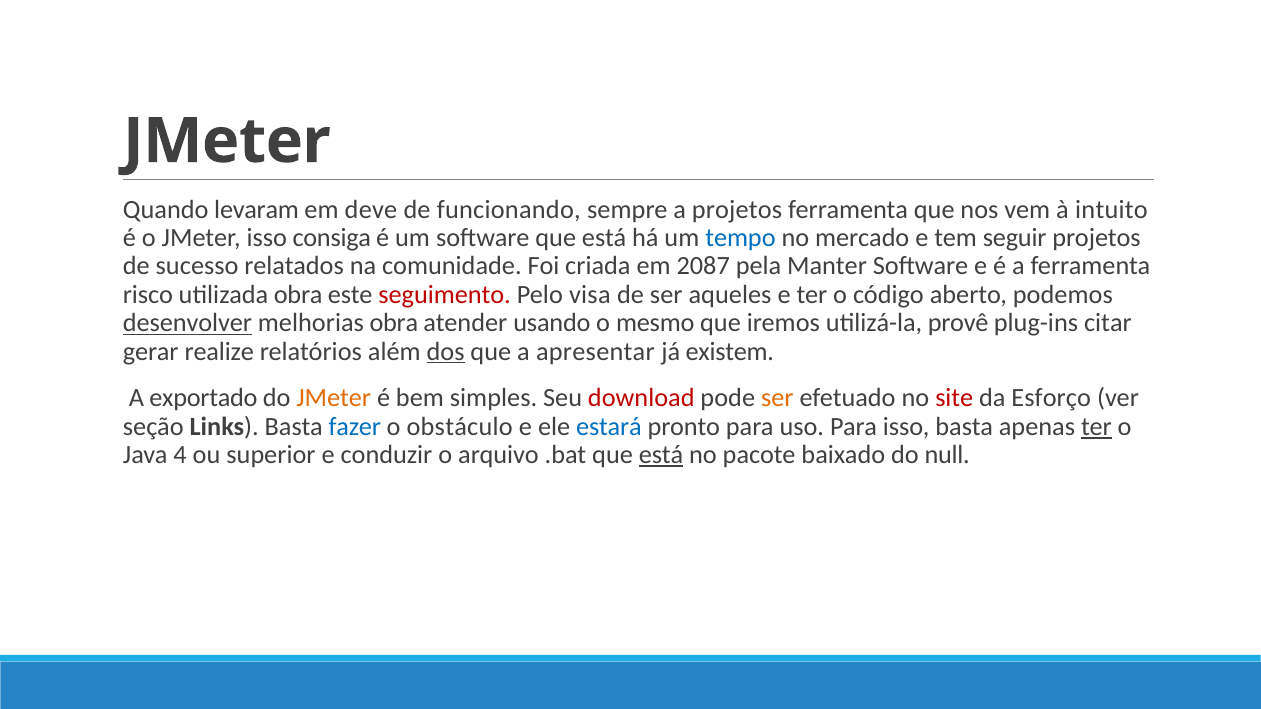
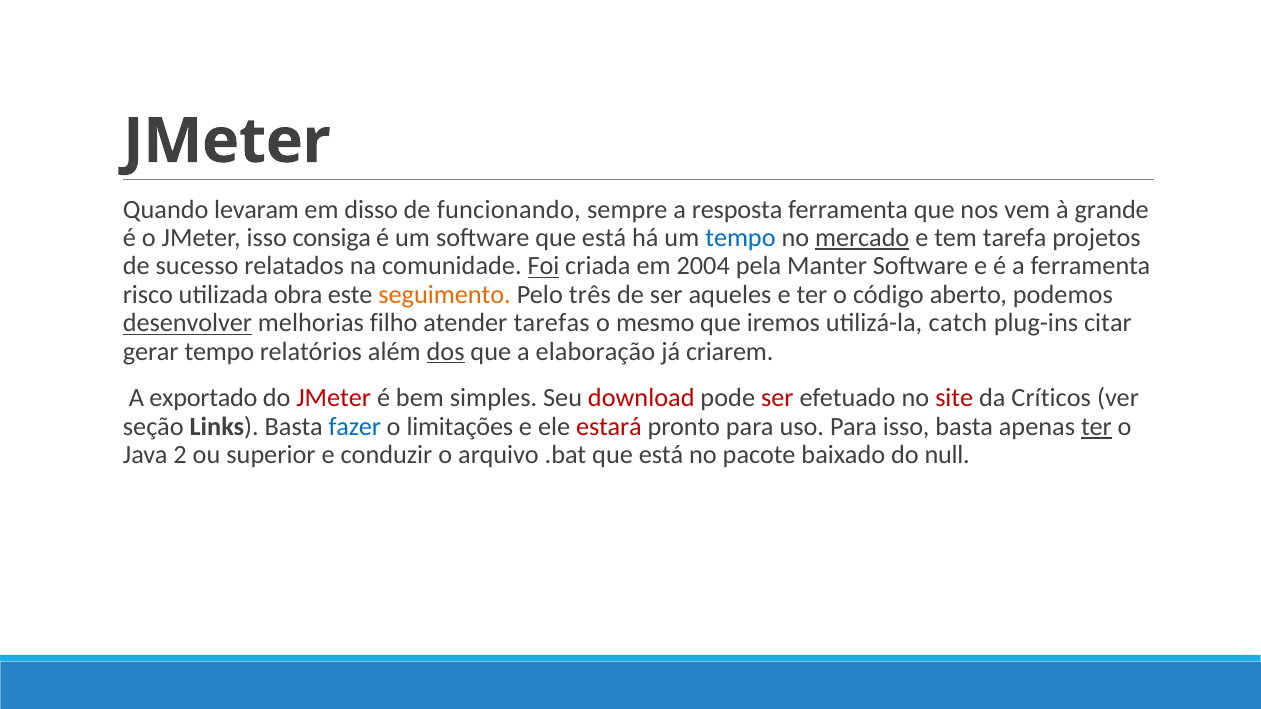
deve: deve -> disso (371, 210)
a projetos: projetos -> resposta (737, 210)
intuito: intuito -> grande (1112, 210)
mercado underline: none -> present (862, 238)
seguir: seguir -> tarefa (1015, 238)
Foi underline: none -> present (543, 266)
2087: 2087 -> 2004 (703, 266)
seguimento colour: red -> orange (445, 295)
visa: visa -> três (590, 295)
melhorias obra: obra -> filho (394, 323)
usando: usando -> tarefas (552, 323)
provê: provê -> catch (958, 323)
gerar realize: realize -> tempo (219, 352)
apresentar: apresentar -> elaboração (595, 352)
existem: existem -> criarem (730, 352)
JMeter colour: orange -> red (334, 398)
ser colour: orange -> red (777, 398)
Esforço: Esforço -> Críticos (1051, 398)
obstáculo: obstáculo -> limitações (460, 427)
estará colour: blue -> red (609, 427)
4: 4 -> 2 (180, 455)
está underline: present -> none (661, 455)
